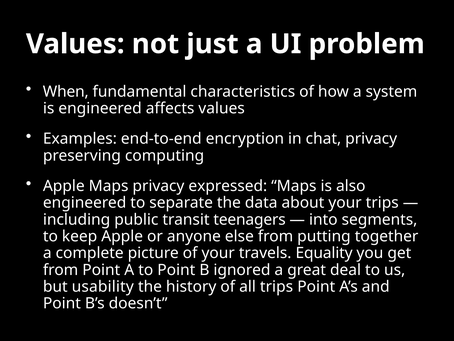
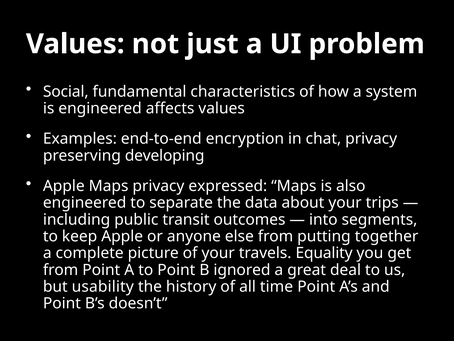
When: When -> Social (66, 91)
computing: computing -> developing (165, 155)
teenagers: teenagers -> outcomes (250, 219)
all trips: trips -> time (277, 286)
